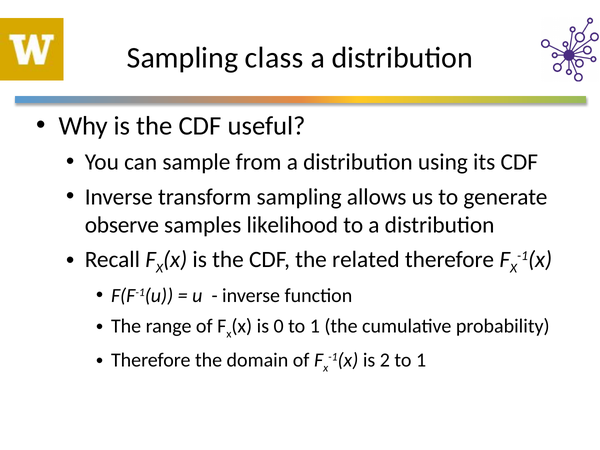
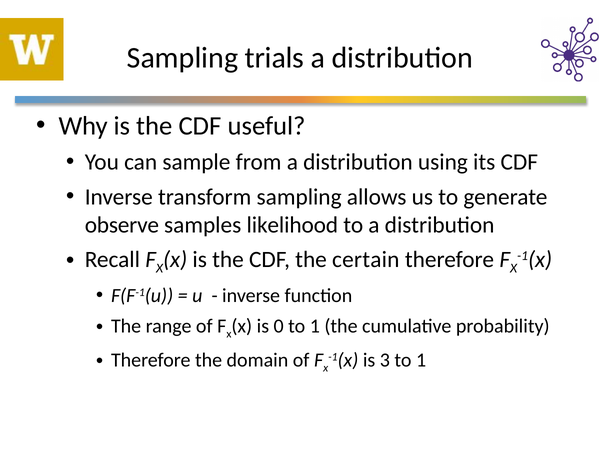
class: class -> trials (274, 58)
related: related -> certain (366, 259)
2: 2 -> 3 (385, 360)
